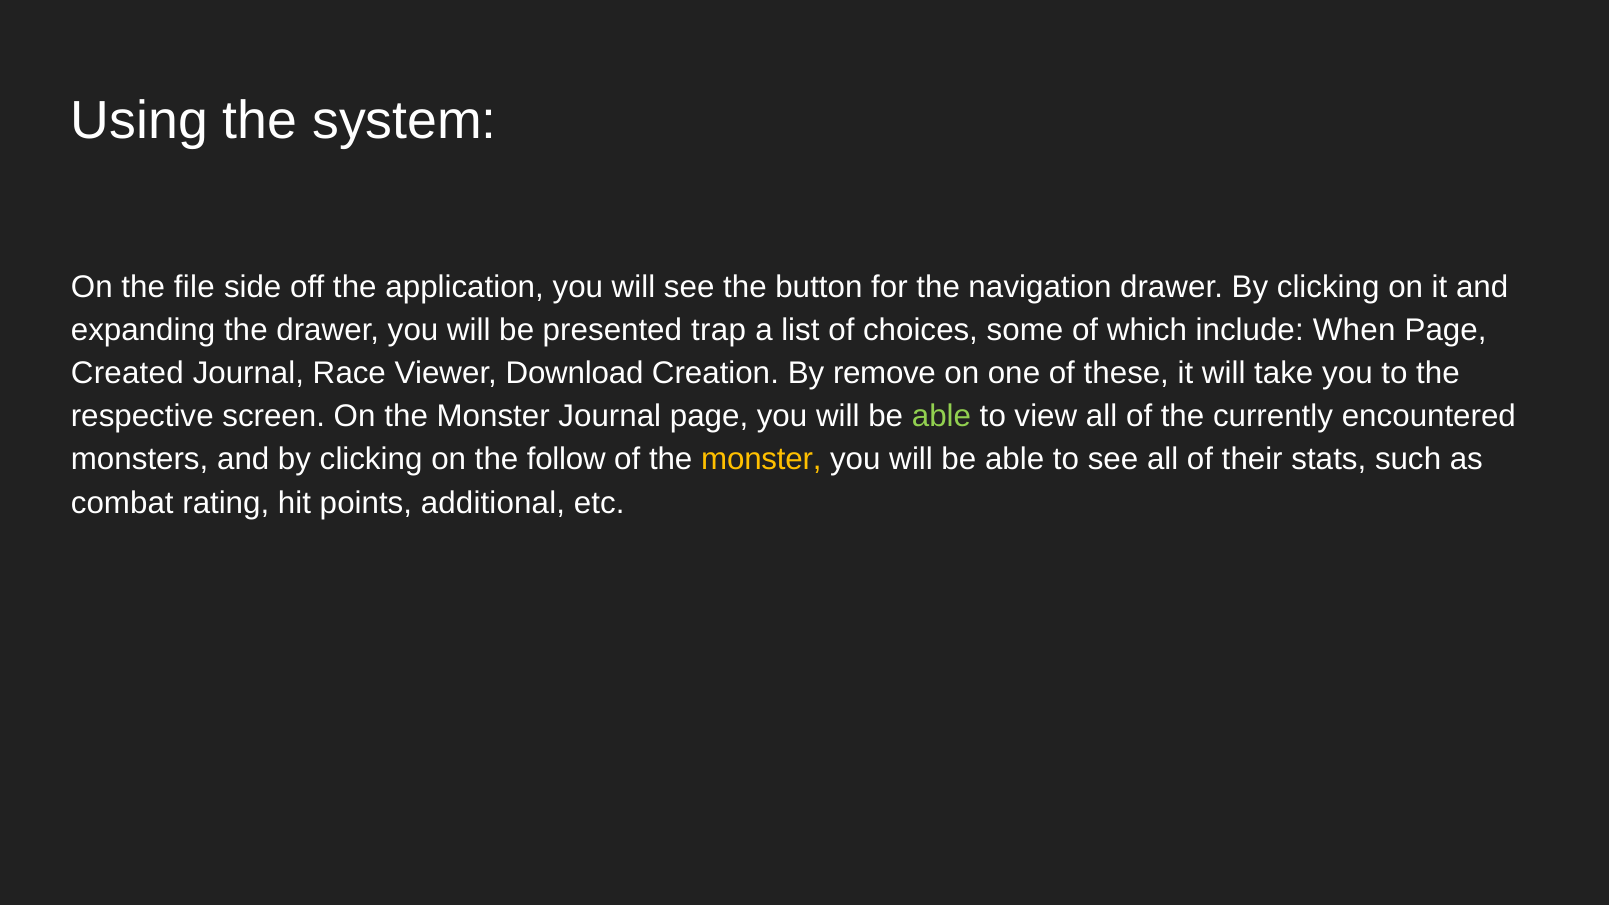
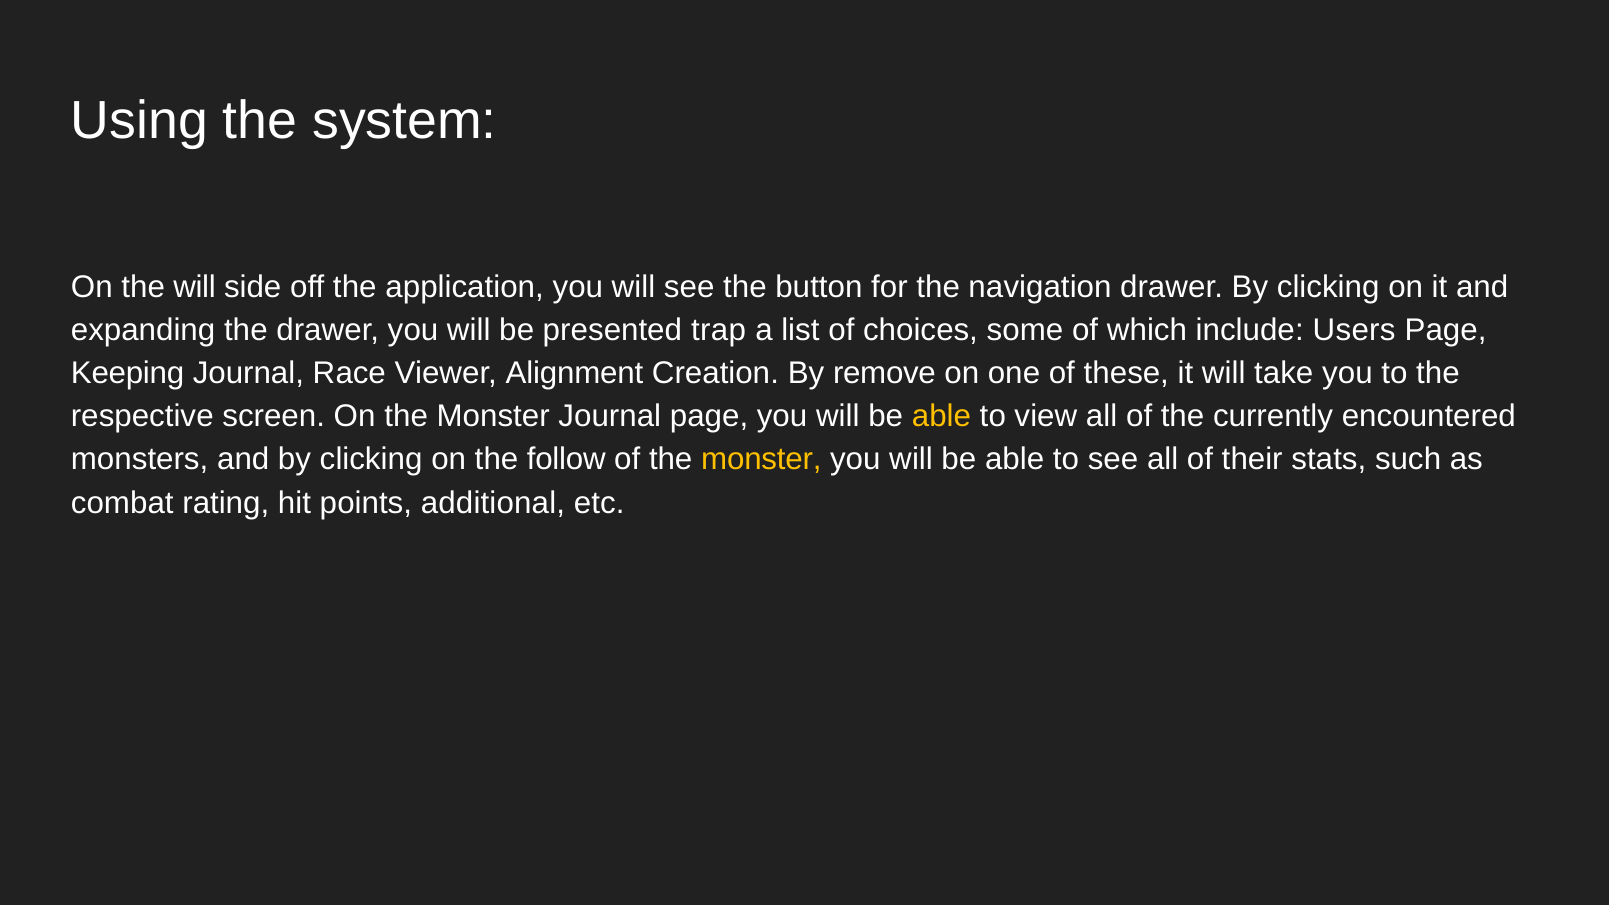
the file: file -> will (195, 287)
When: When -> Users (1354, 330)
Created: Created -> Keeping (128, 373)
Download: Download -> Alignment (574, 373)
able colour: light green -> yellow (942, 417)
